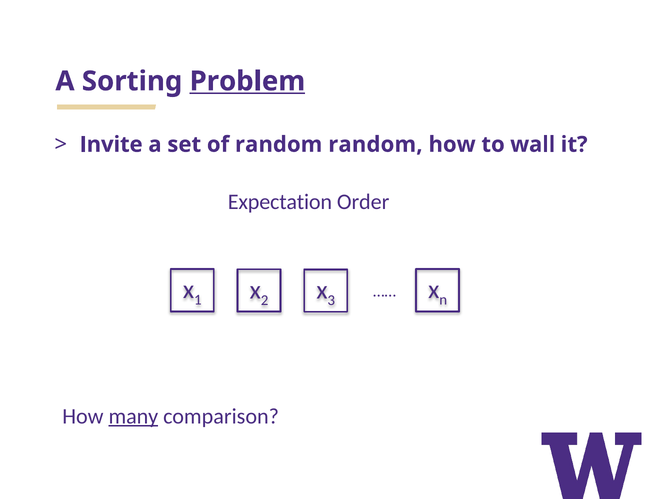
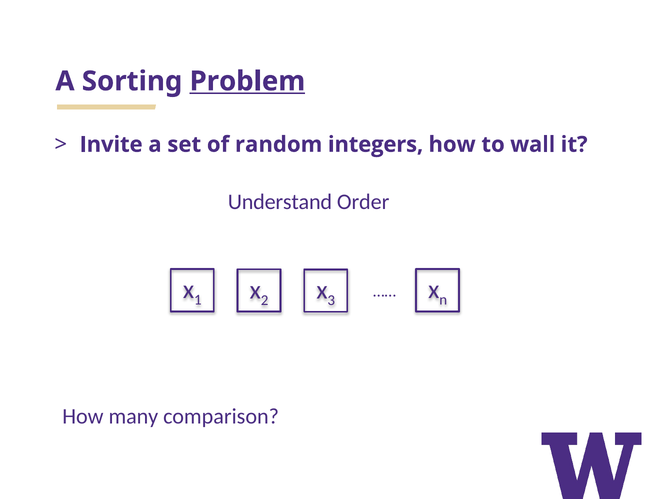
random random: random -> integers (376, 144)
Expectation: Expectation -> Understand (280, 202)
many underline: present -> none (133, 416)
